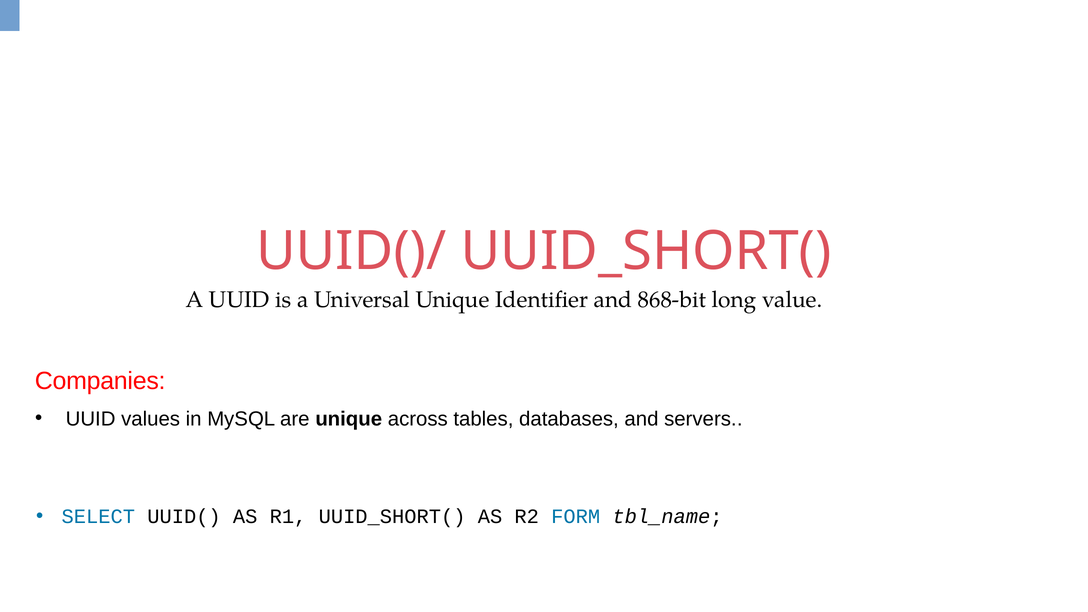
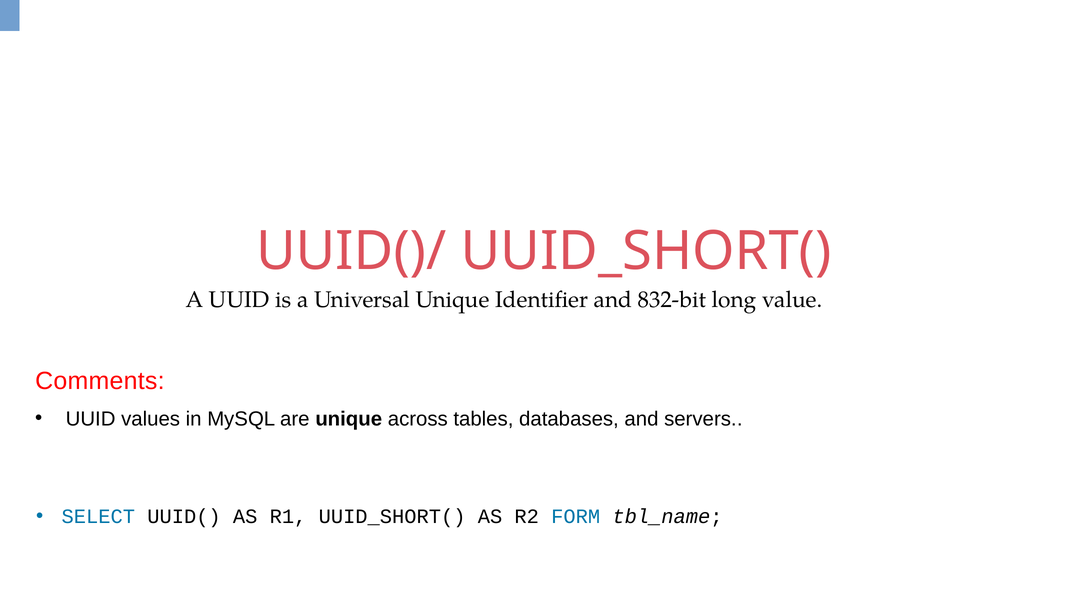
868-bit: 868-bit -> 832-bit (672, 300)
Companies: Companies -> Comments (100, 381)
